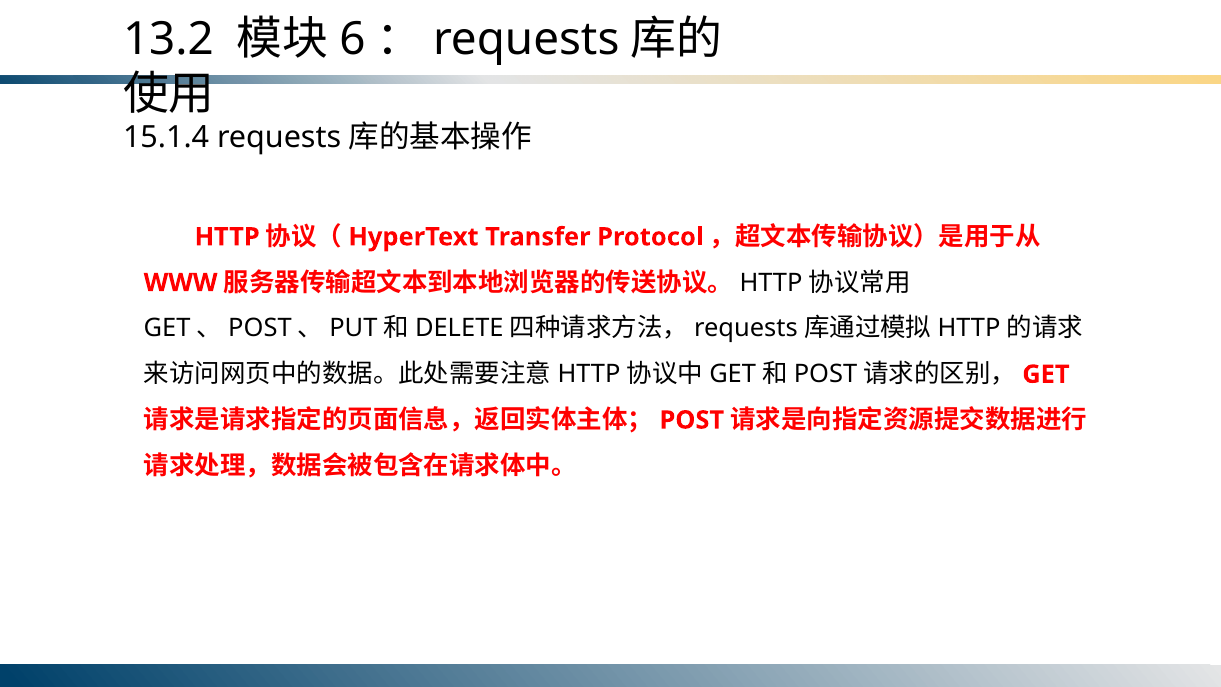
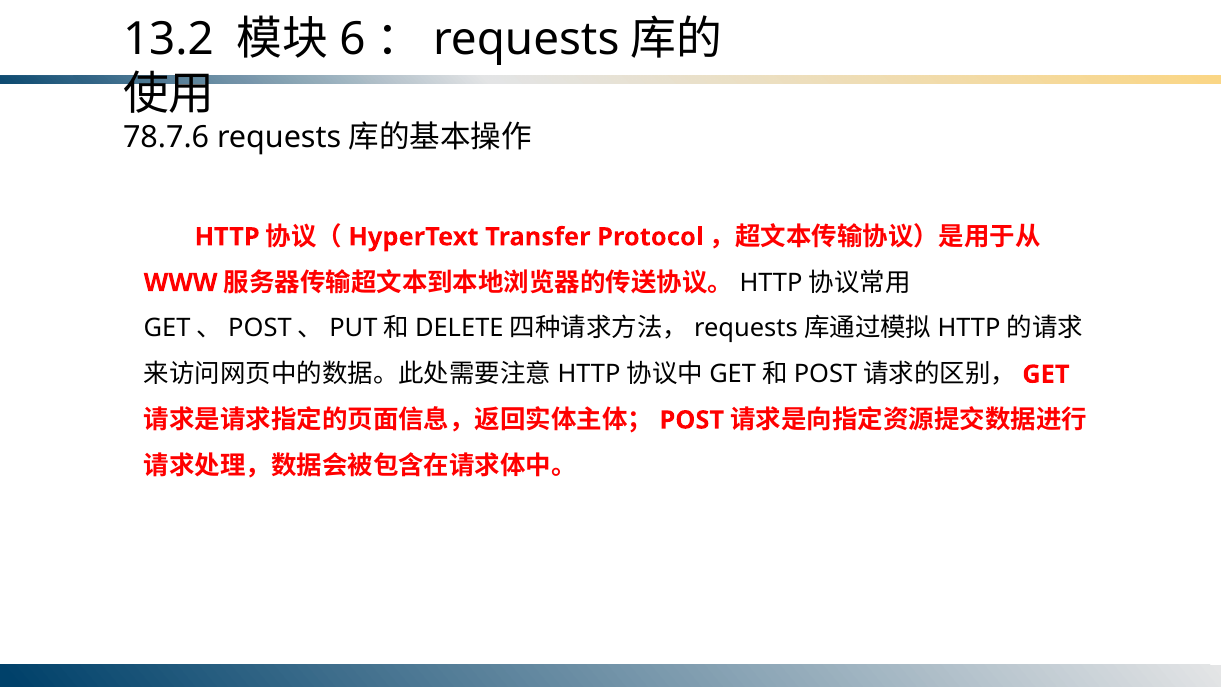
15.1.4: 15.1.4 -> 78.7.6 (166, 138)
